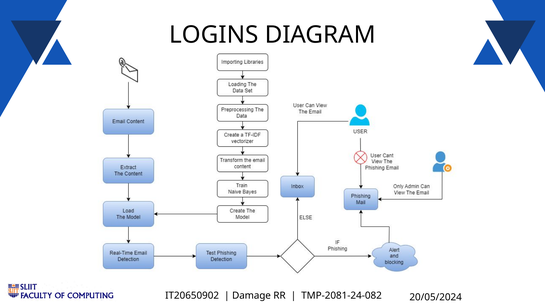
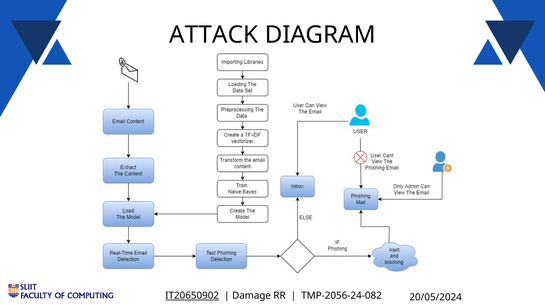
LOGINS: LOGINS -> ATTACK (214, 35)
IT20650902 underline: none -> present (192, 296)
TMP-2081-24-082: TMP-2081-24-082 -> TMP-2056-24-082 (342, 296)
